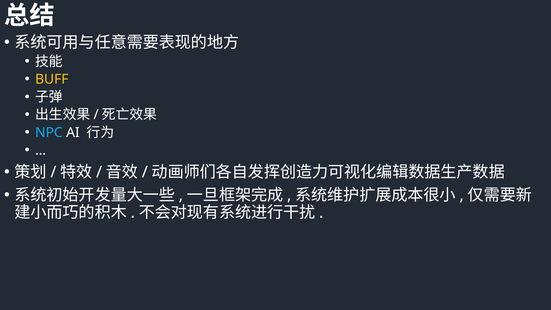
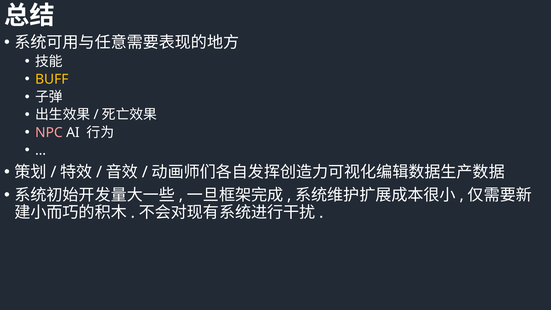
NPC colour: light blue -> pink (49, 132)
